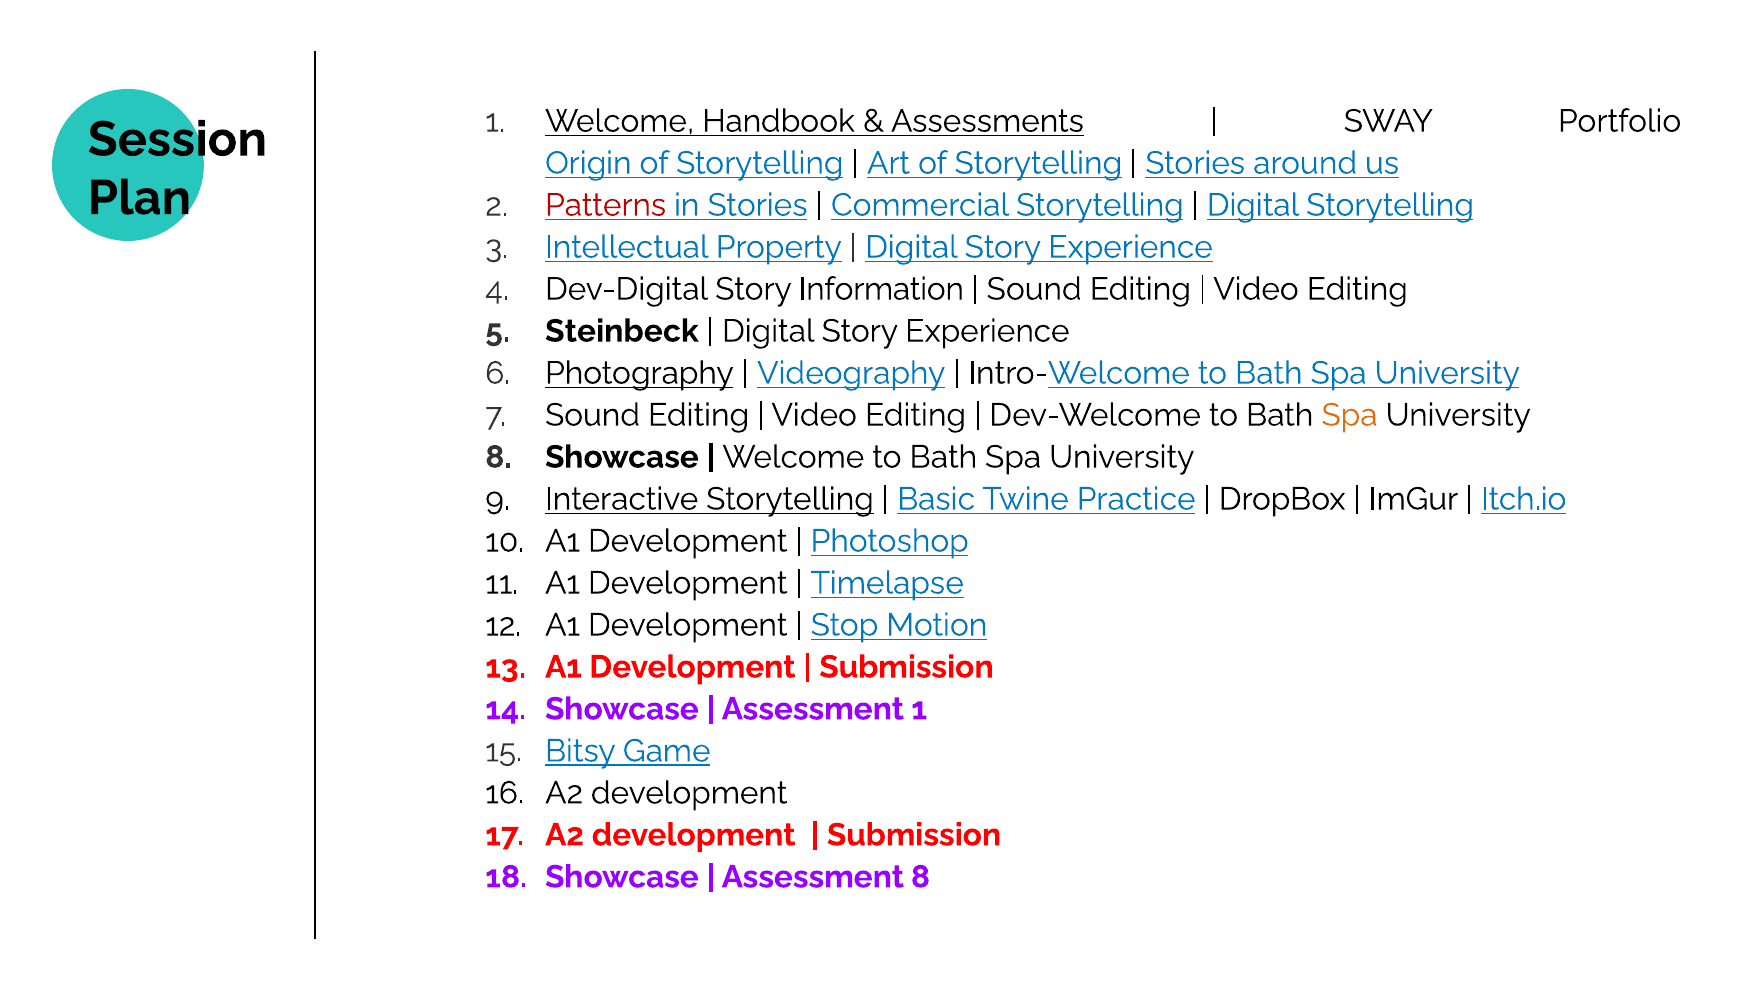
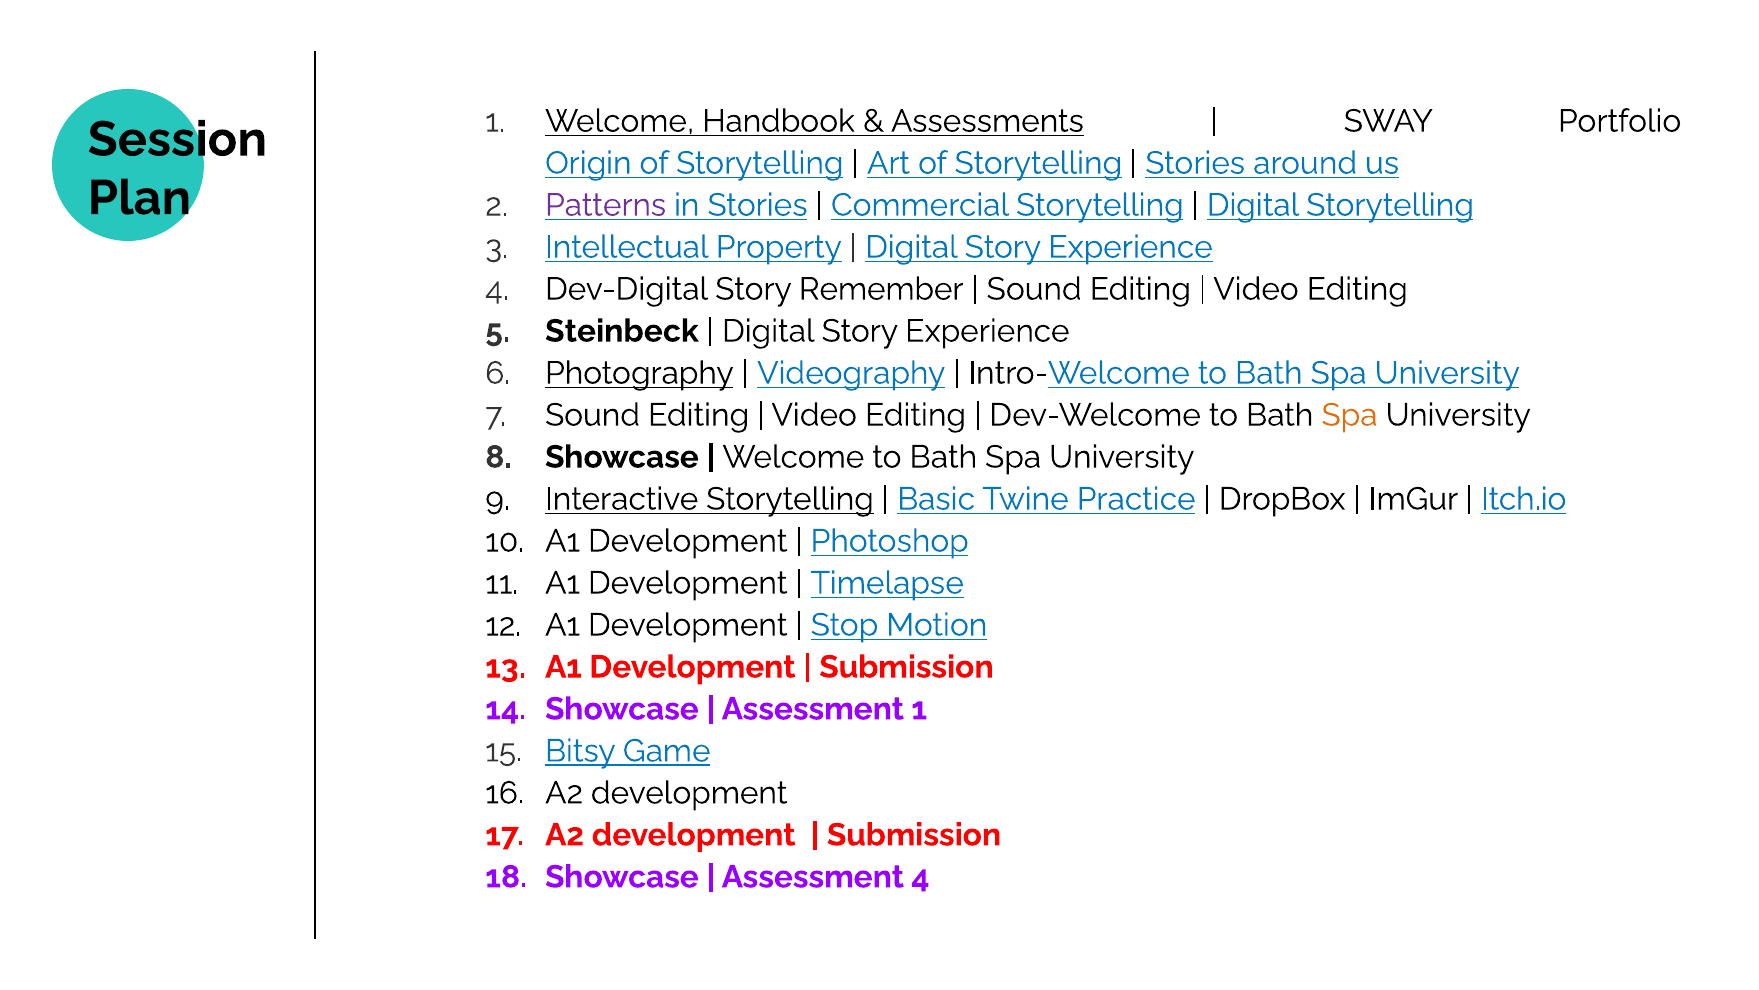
Patterns colour: red -> purple (606, 205)
Information: Information -> Remember (881, 289)
Assessment 8: 8 -> 4 (920, 876)
